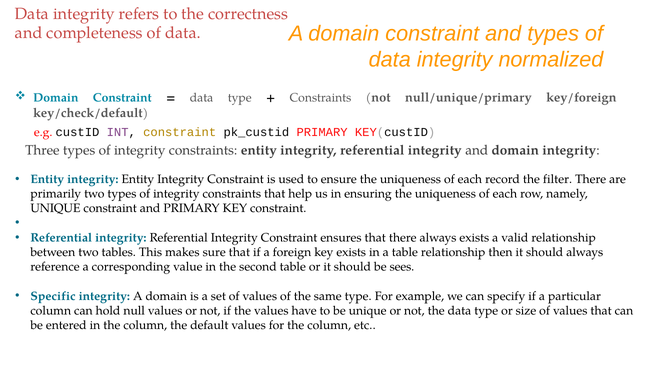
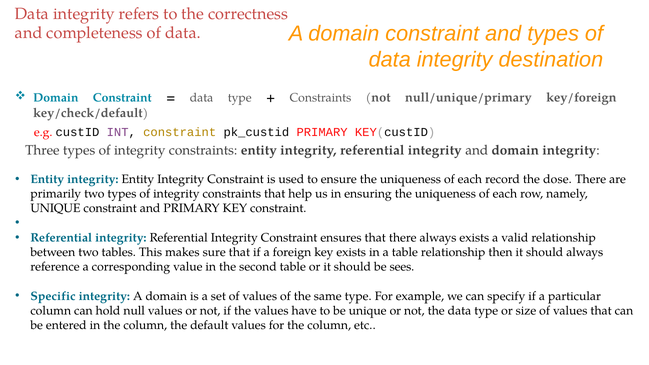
normalized: normalized -> destination (551, 60)
filter: filter -> dose (557, 179)
